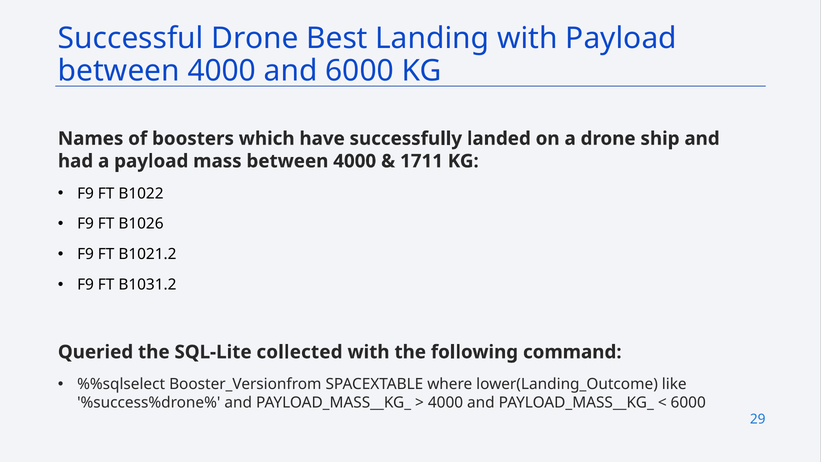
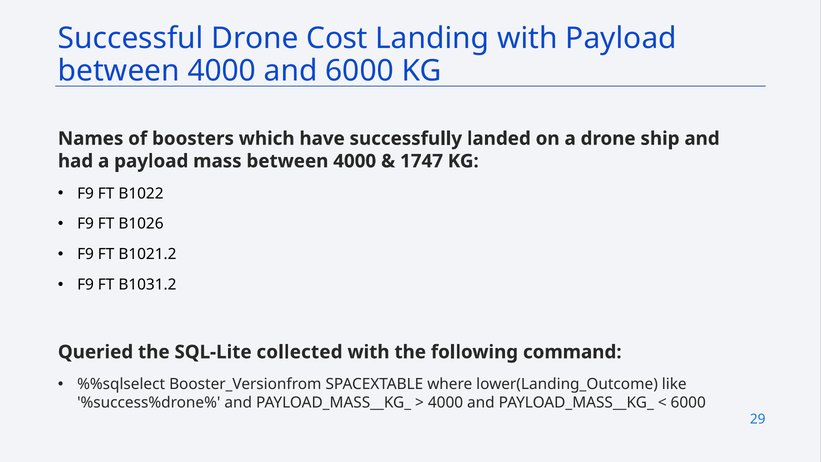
Best: Best -> Cost (337, 38)
1711: 1711 -> 1747 (422, 161)
